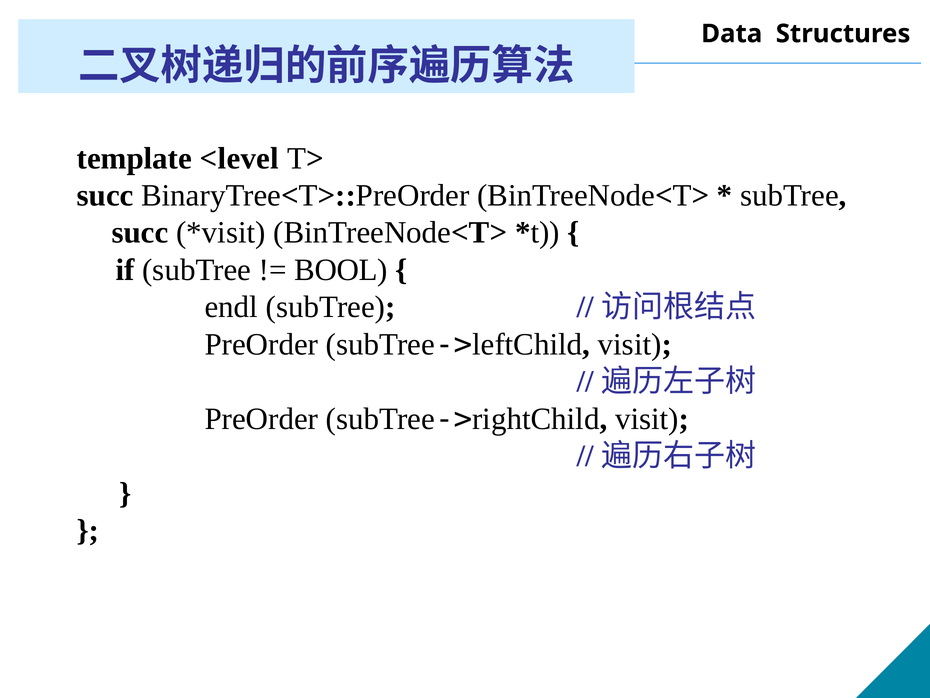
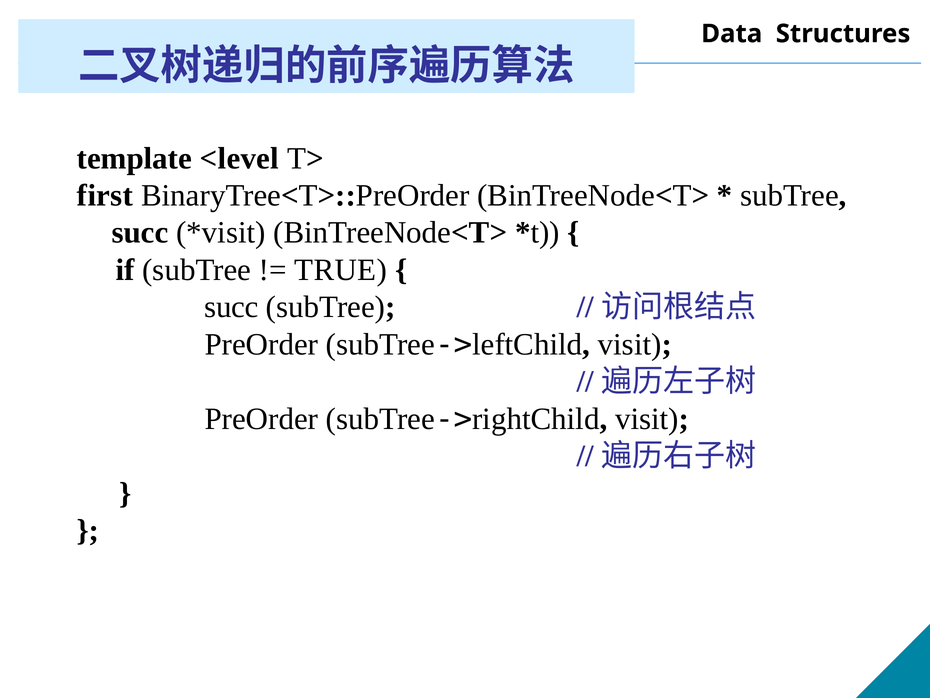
succ: succ -> first (105, 195)
BOOL: BOOL -> TRUE (341, 270)
endl: endl -> succ (231, 307)
